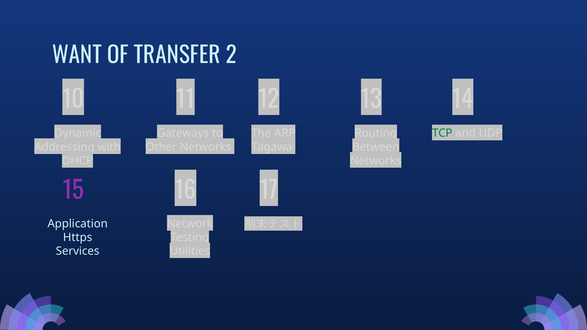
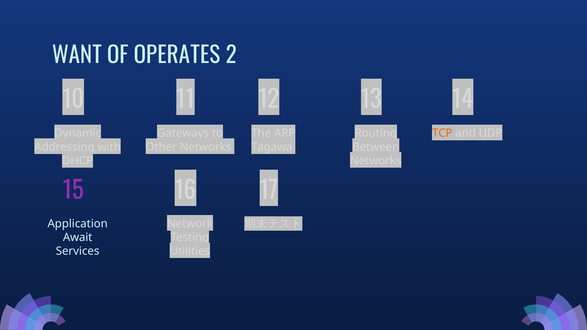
TRANSFER: TRANSFER -> OPERATES (177, 56)
TCP colour: green -> orange (442, 133)
Https: Https -> Await (78, 237)
